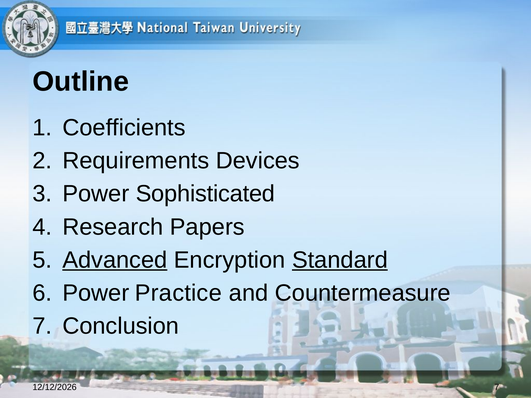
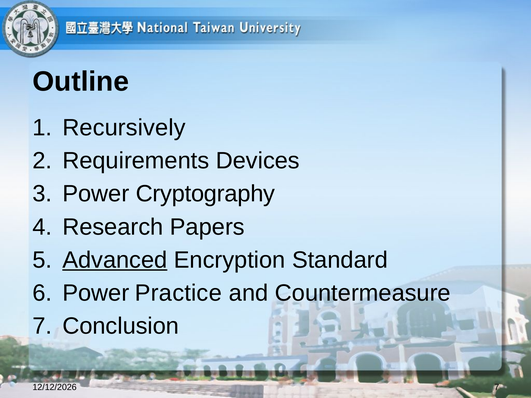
Coefficients: Coefficients -> Recursively (124, 128)
Sophisticated: Sophisticated -> Cryptography (205, 194)
Standard underline: present -> none (340, 260)
